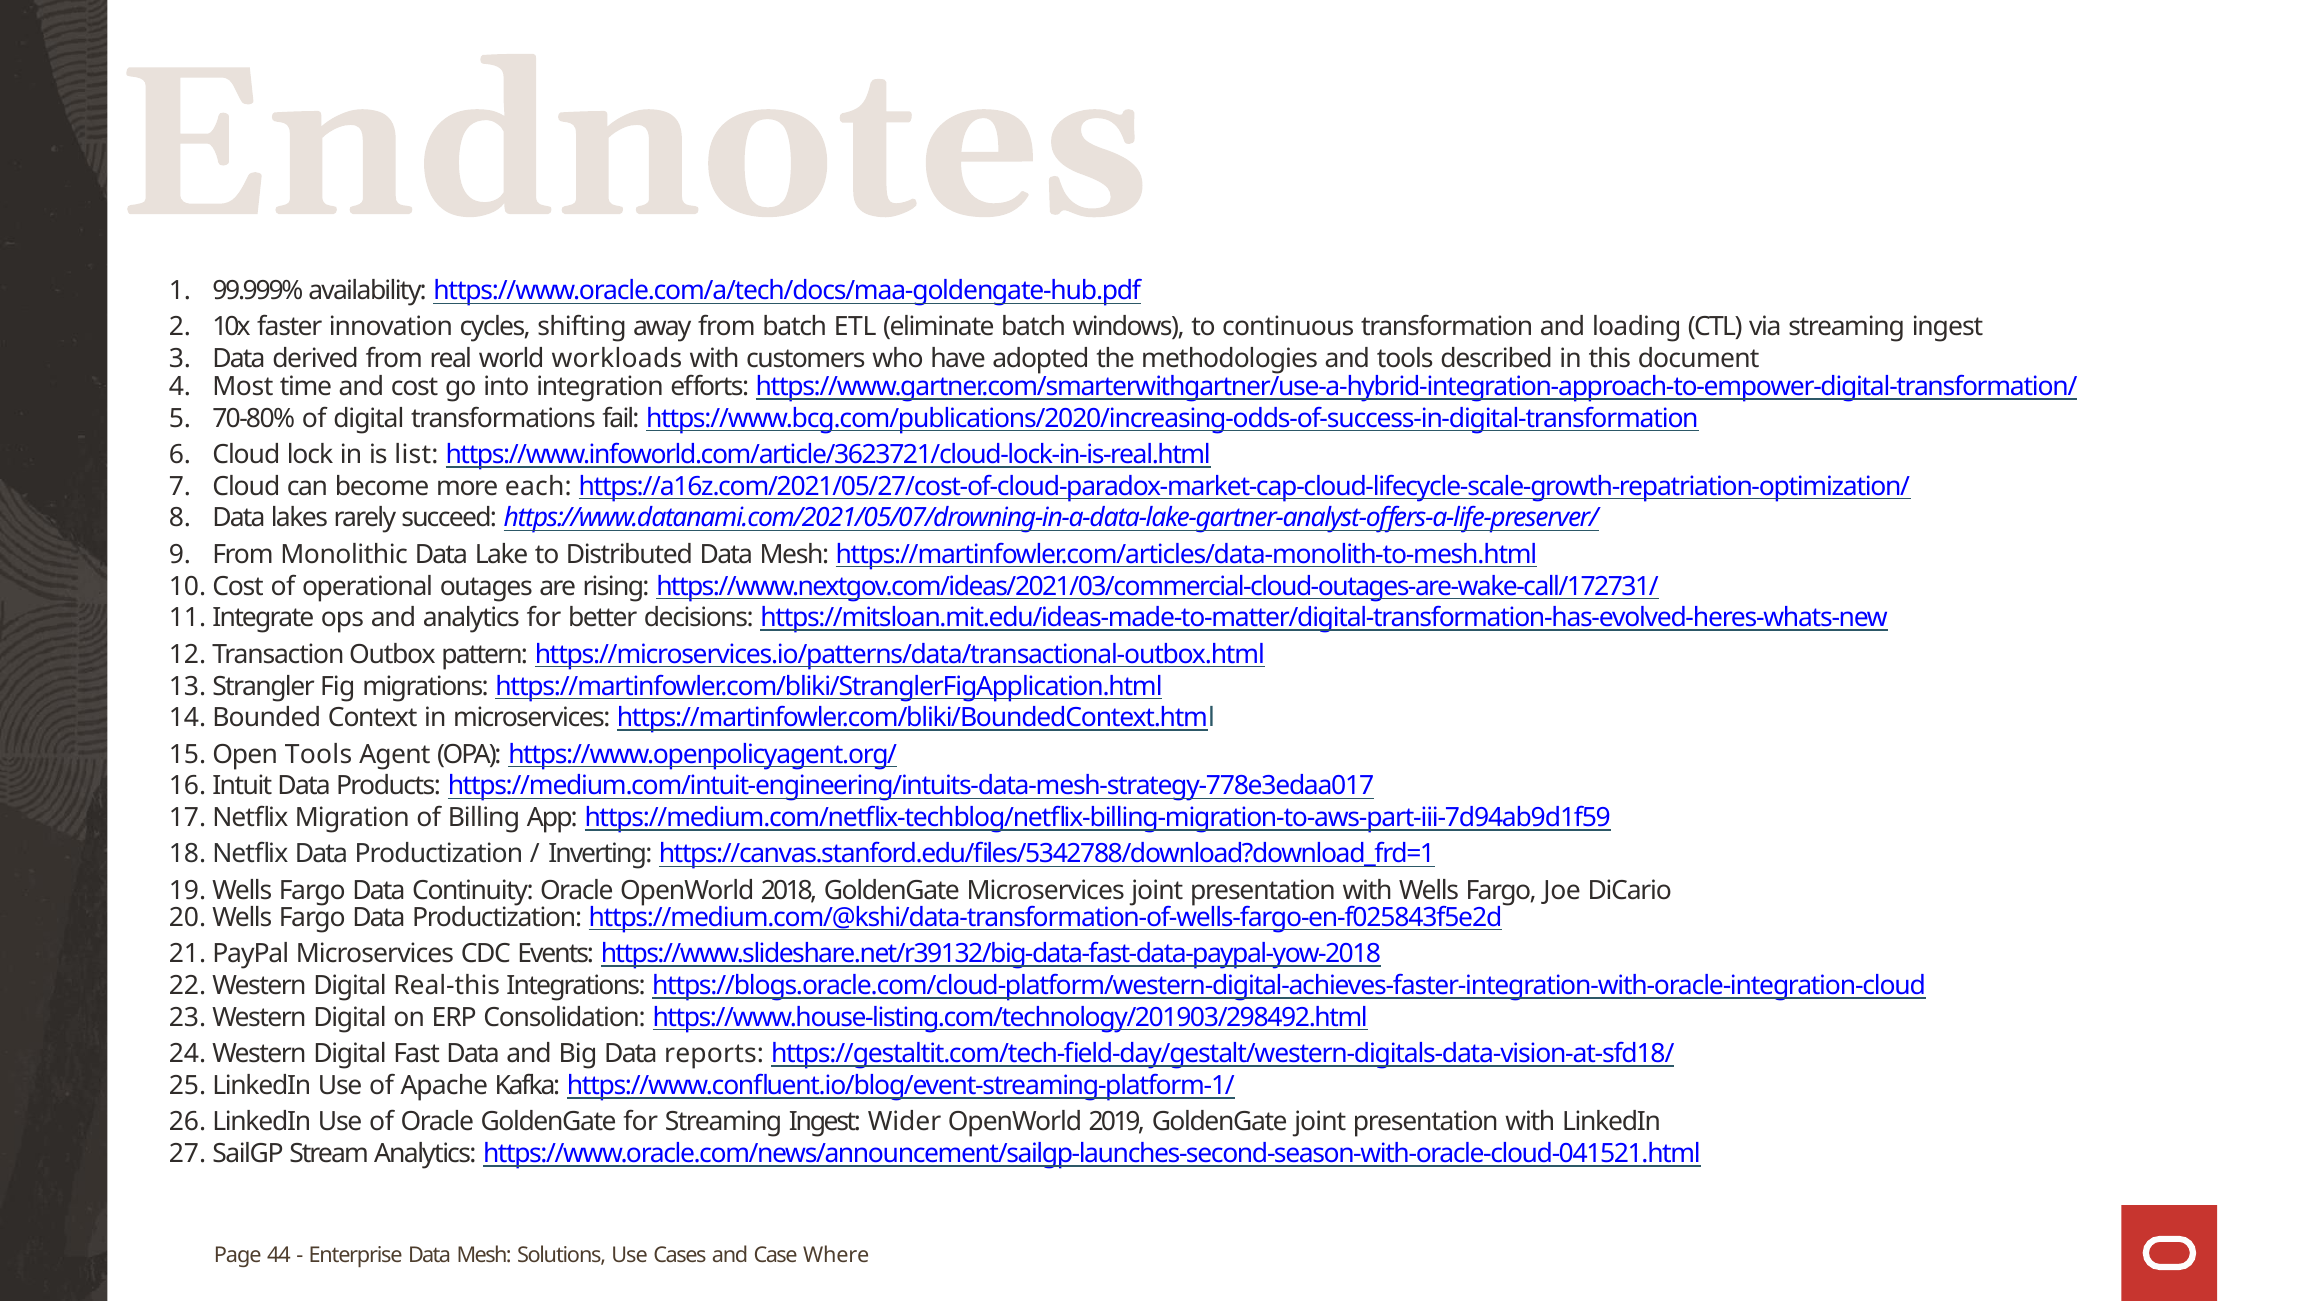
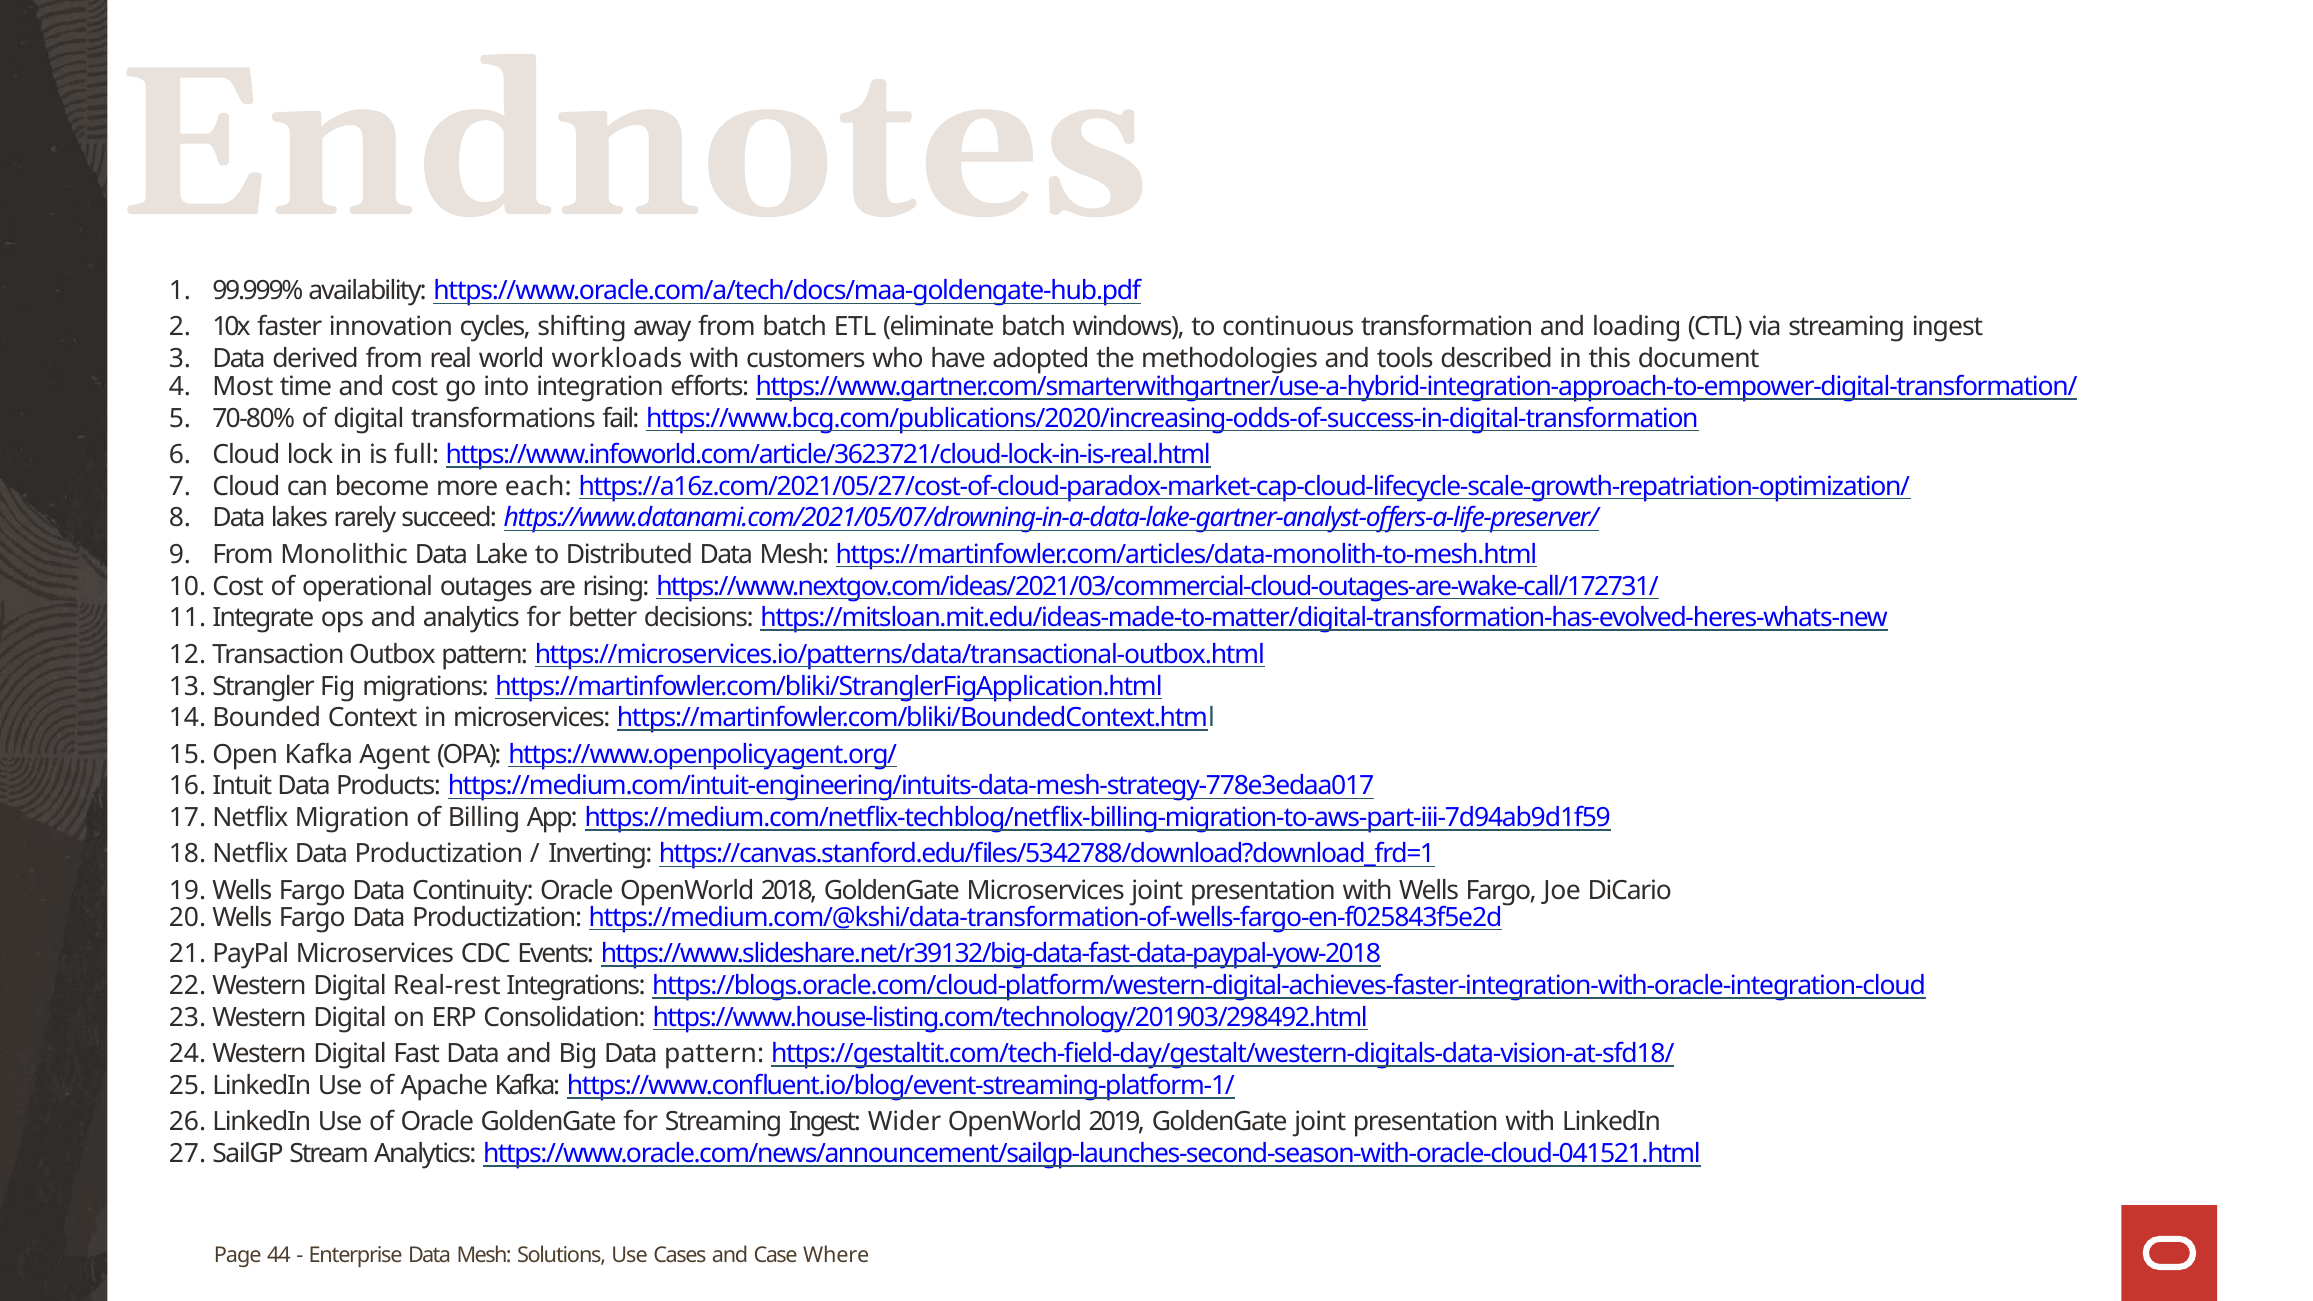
list: list -> full (417, 455)
Tools: Tools -> Kafka (319, 754)
Real-this: Real-this -> Real-rest (447, 986)
Data reports: reports -> pattern (714, 1054)
